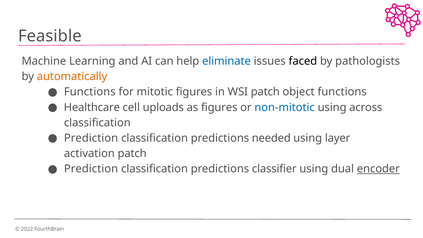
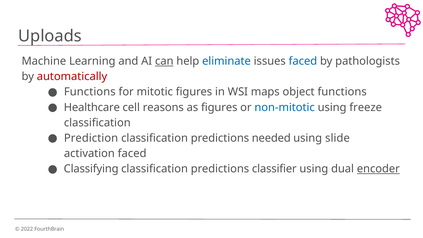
Feasible: Feasible -> Uploads (50, 36)
can underline: none -> present (164, 61)
faced colour: black -> blue (303, 61)
automatically colour: orange -> red (72, 77)
WSI patch: patch -> maps (265, 92)
uploads: uploads -> reasons (163, 107)
across: across -> freeze (366, 107)
layer: layer -> slide (337, 138)
activation patch: patch -> faced (132, 153)
Prediction: Prediction -> Classifying (91, 169)
